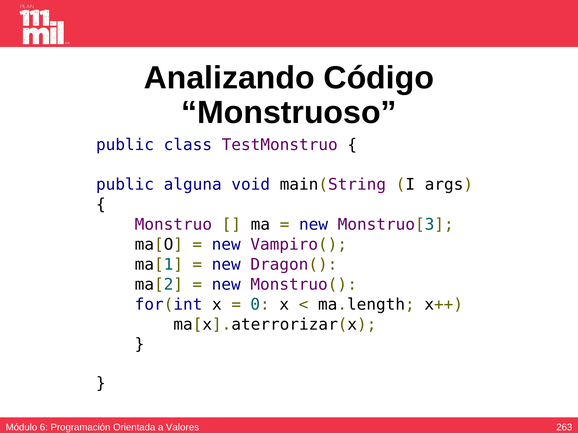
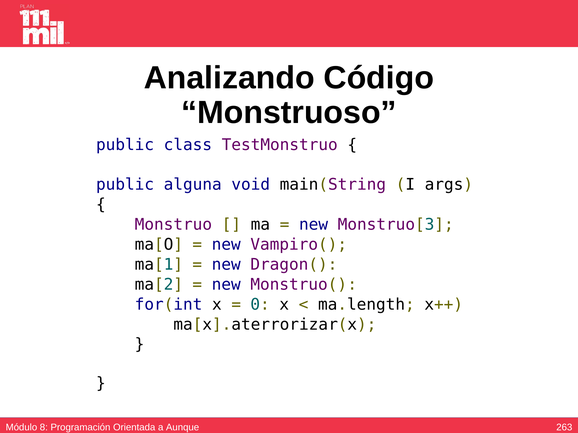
6: 6 -> 8 (44, 428)
Valores: Valores -> Aunque (183, 428)
